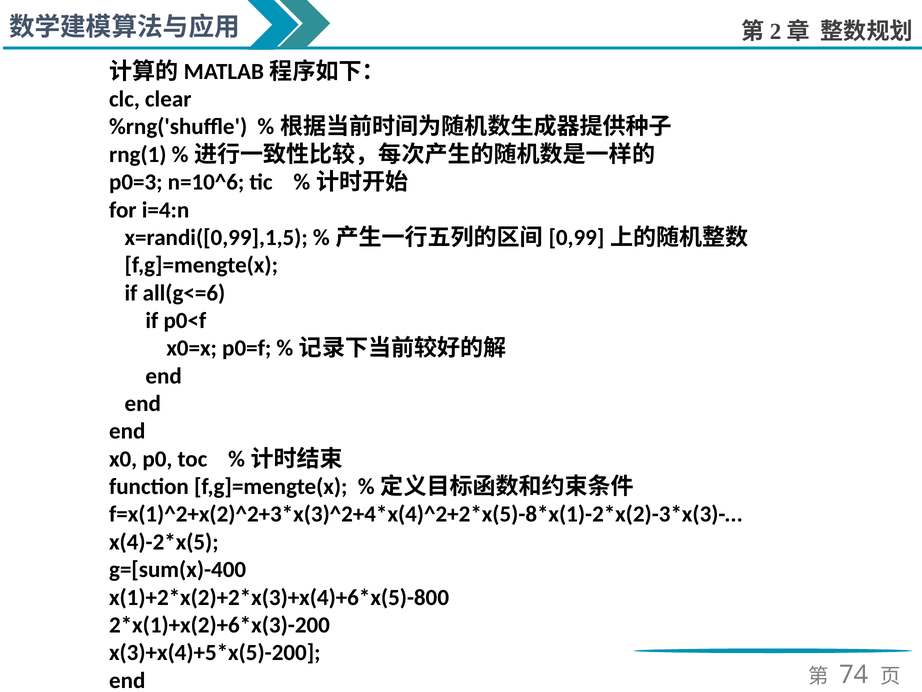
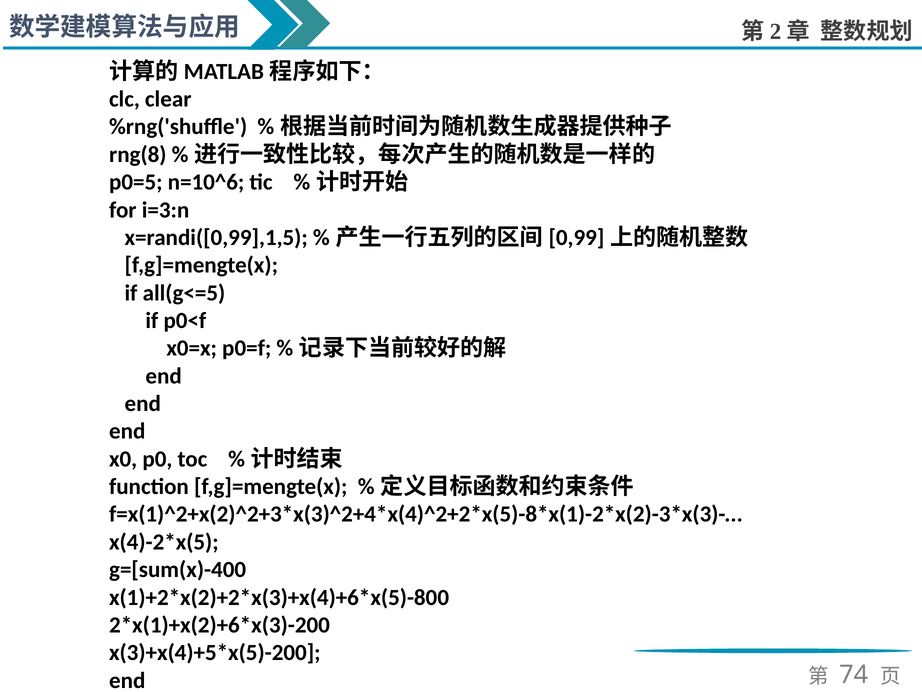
rng(1: rng(1 -> rng(8 (138, 154)
p0=3: p0=3 -> p0=5 (136, 182)
i=4:n: i=4:n -> i=3:n (166, 210)
all(g<=6: all(g<=6 -> all(g<=5 (184, 293)
